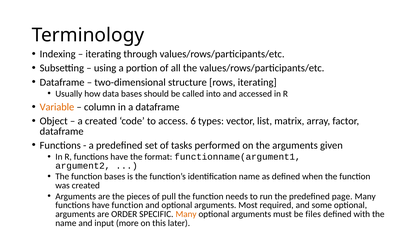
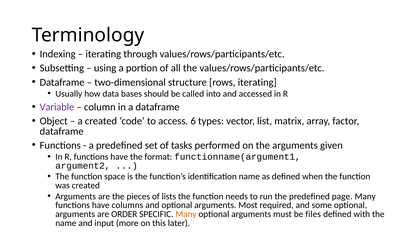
Variable colour: orange -> purple (57, 107)
function bases: bases -> space (115, 177)
pull: pull -> lists (169, 196)
have function: function -> columns (127, 205)
